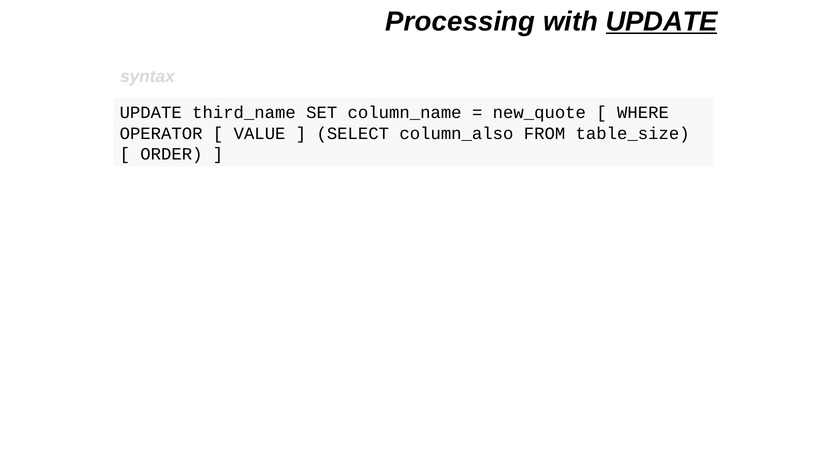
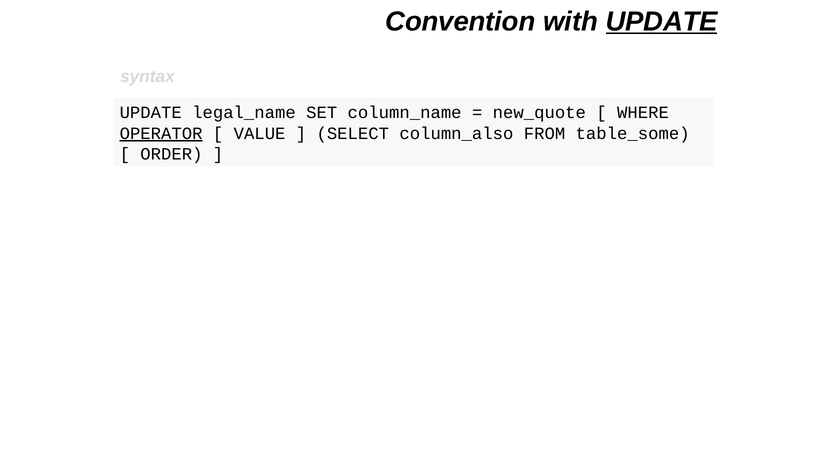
Processing: Processing -> Convention (460, 22)
third_name: third_name -> legal_name (244, 113)
OPERATOR underline: none -> present (161, 133)
table_size: table_size -> table_some (633, 133)
